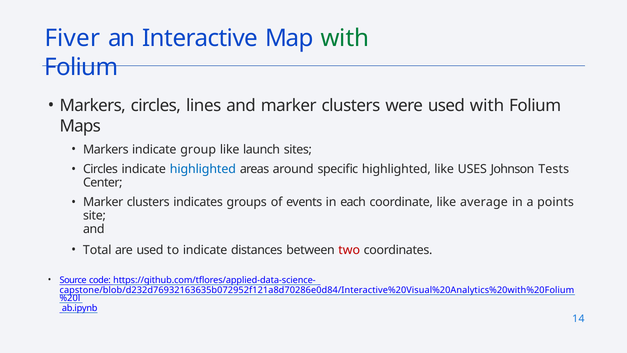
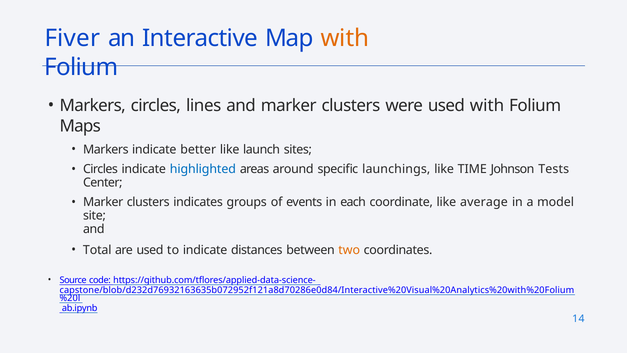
with colour: green -> orange (345, 38)
group: group -> better (198, 149)
specific highlighted: highlighted -> launchings (396, 169)
USES: USES -> TIME (472, 169)
points: points -> model (556, 202)
two colour: red -> orange (349, 250)
